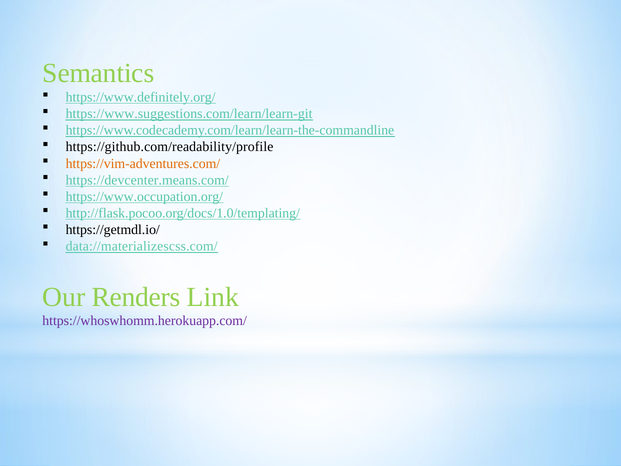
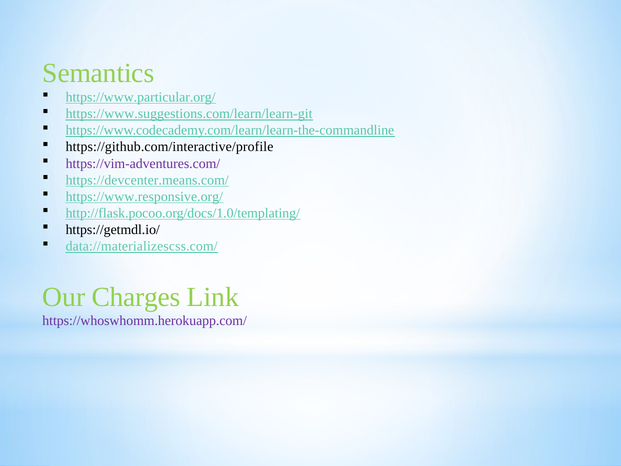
https://www.definitely.org/: https://www.definitely.org/ -> https://www.particular.org/ (141, 97)
https://github.com/readability/profile: https://github.com/readability/profile -> https://github.com/interactive/profile (170, 147)
https://vim-adventures.com/ colour: orange -> purple (143, 163)
https://www.occupation.org/: https://www.occupation.org/ -> https://www.responsive.org/ (144, 196)
Renders: Renders -> Charges (136, 297)
